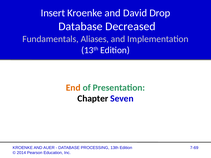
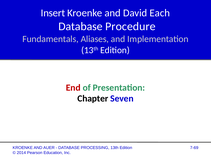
Drop: Drop -> Each (160, 13)
Decreased: Decreased -> Procedure (130, 26)
End colour: orange -> red (73, 88)
